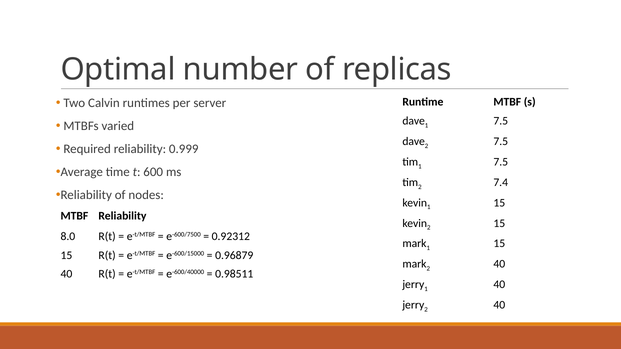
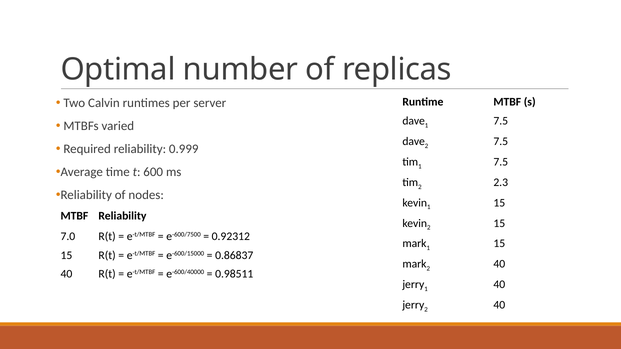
7.4: 7.4 -> 2.3 (501, 182)
8.0: 8.0 -> 7.0 (68, 237)
0.96879: 0.96879 -> 0.86837 (234, 255)
